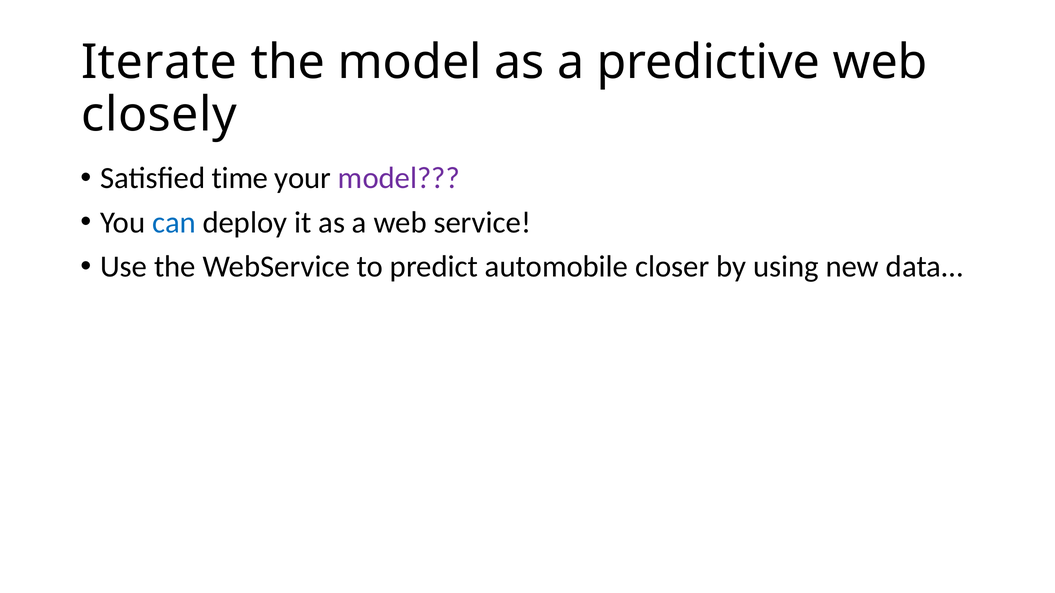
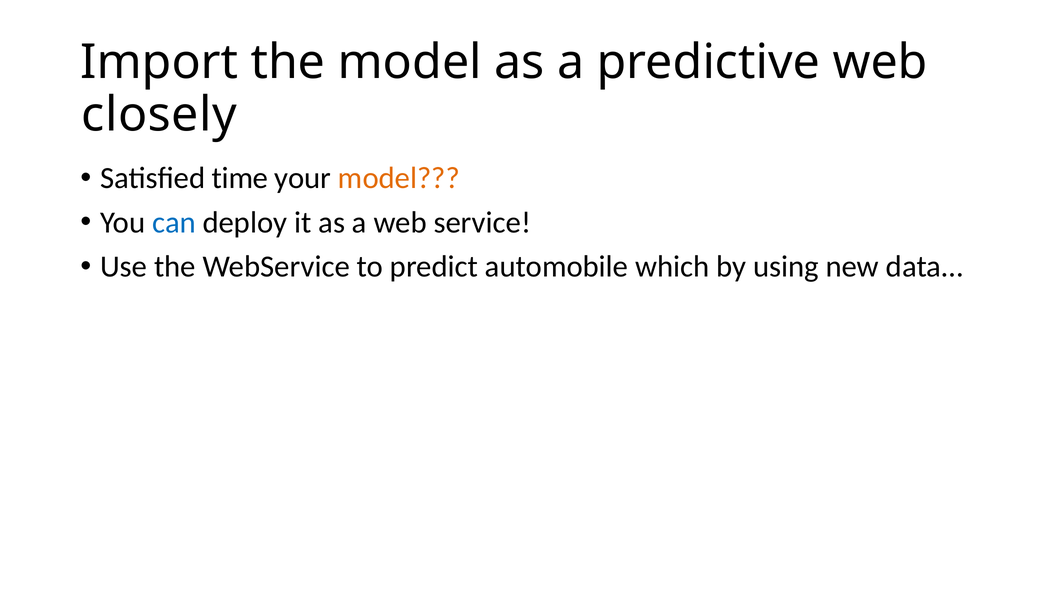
Iterate: Iterate -> Import (159, 63)
model colour: purple -> orange (399, 178)
closer: closer -> which (672, 267)
